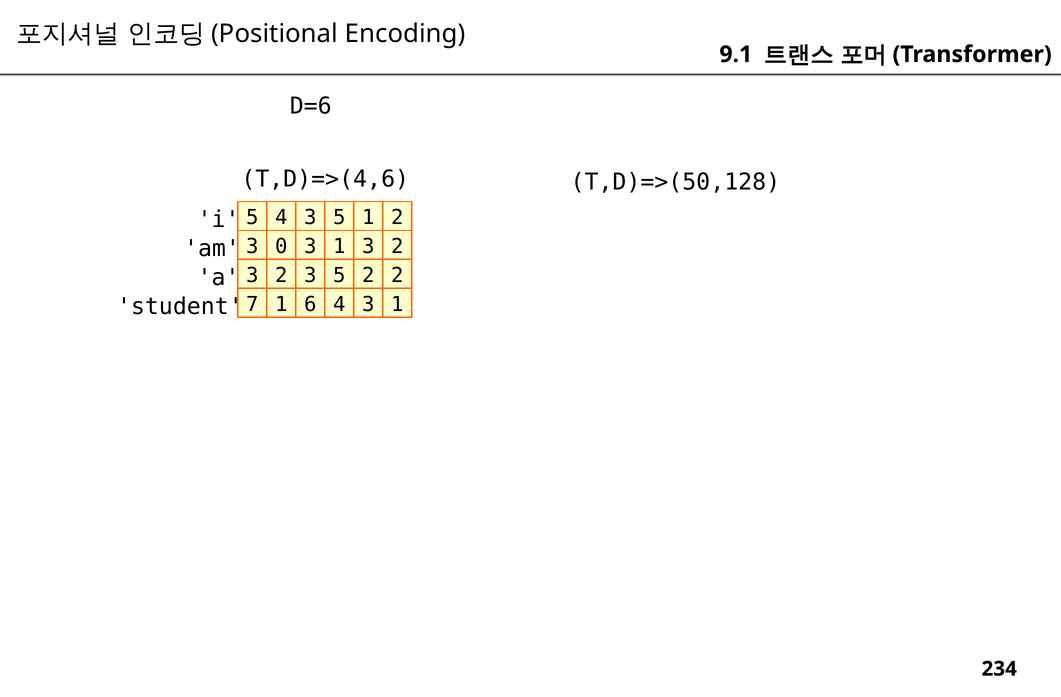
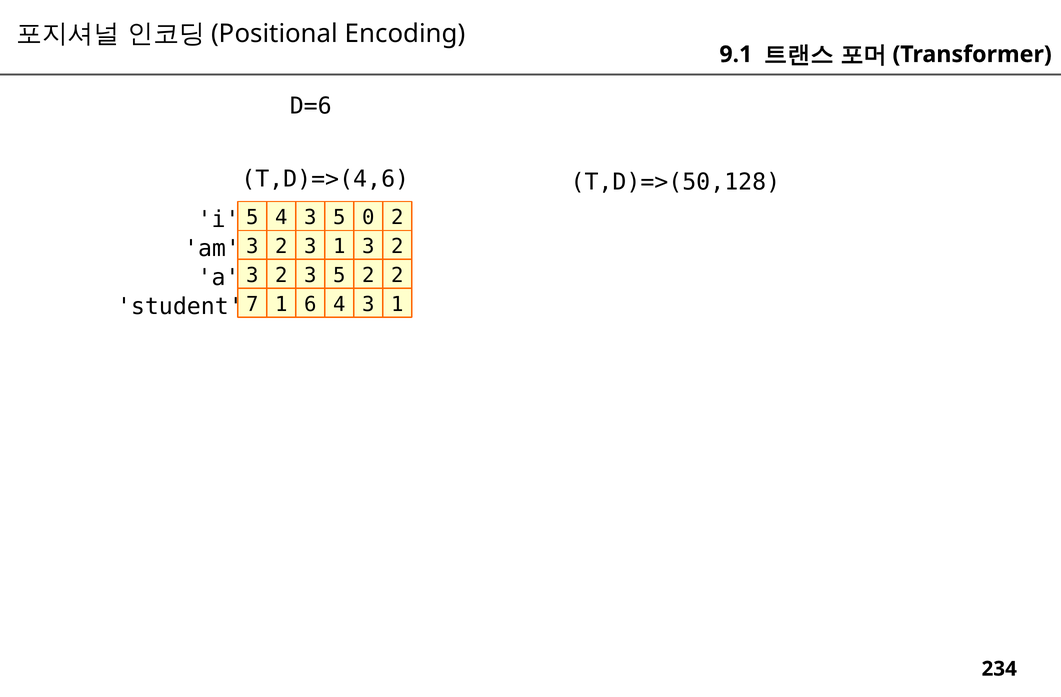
5 1: 1 -> 0 (368, 217)
0: 0 -> 2 (281, 246)
